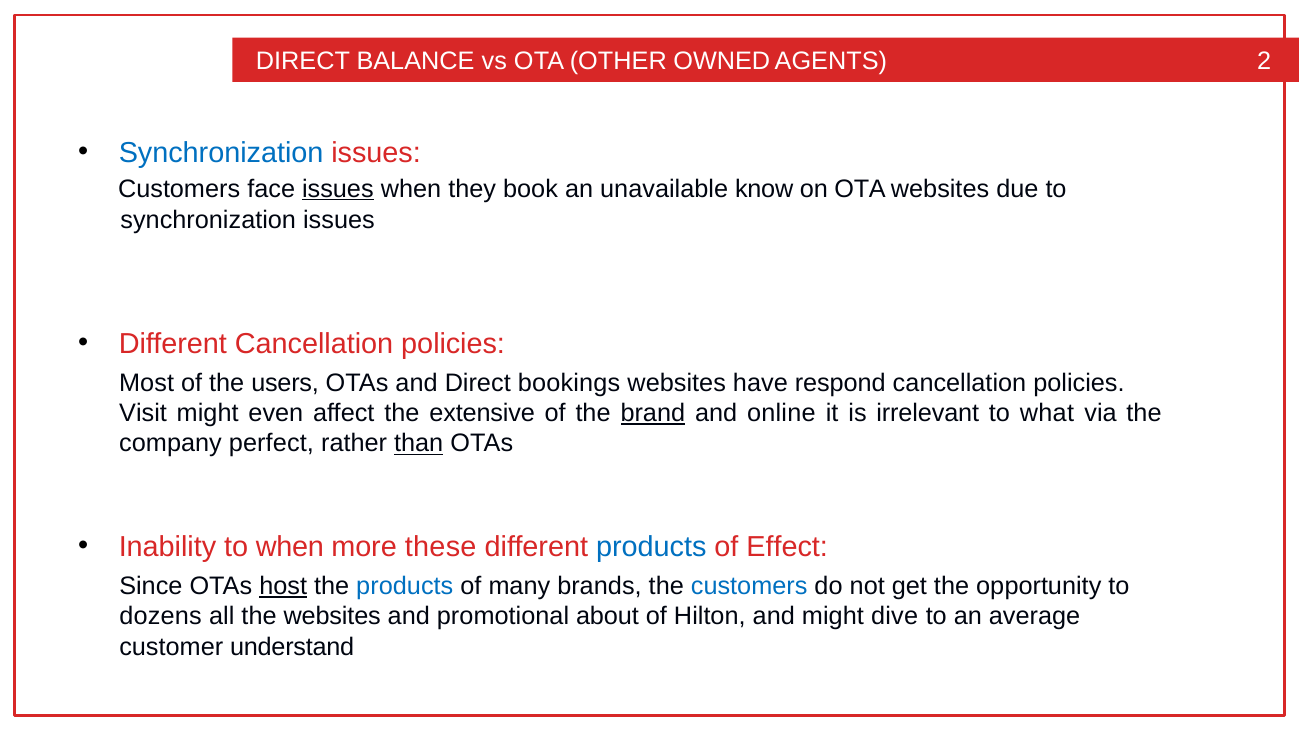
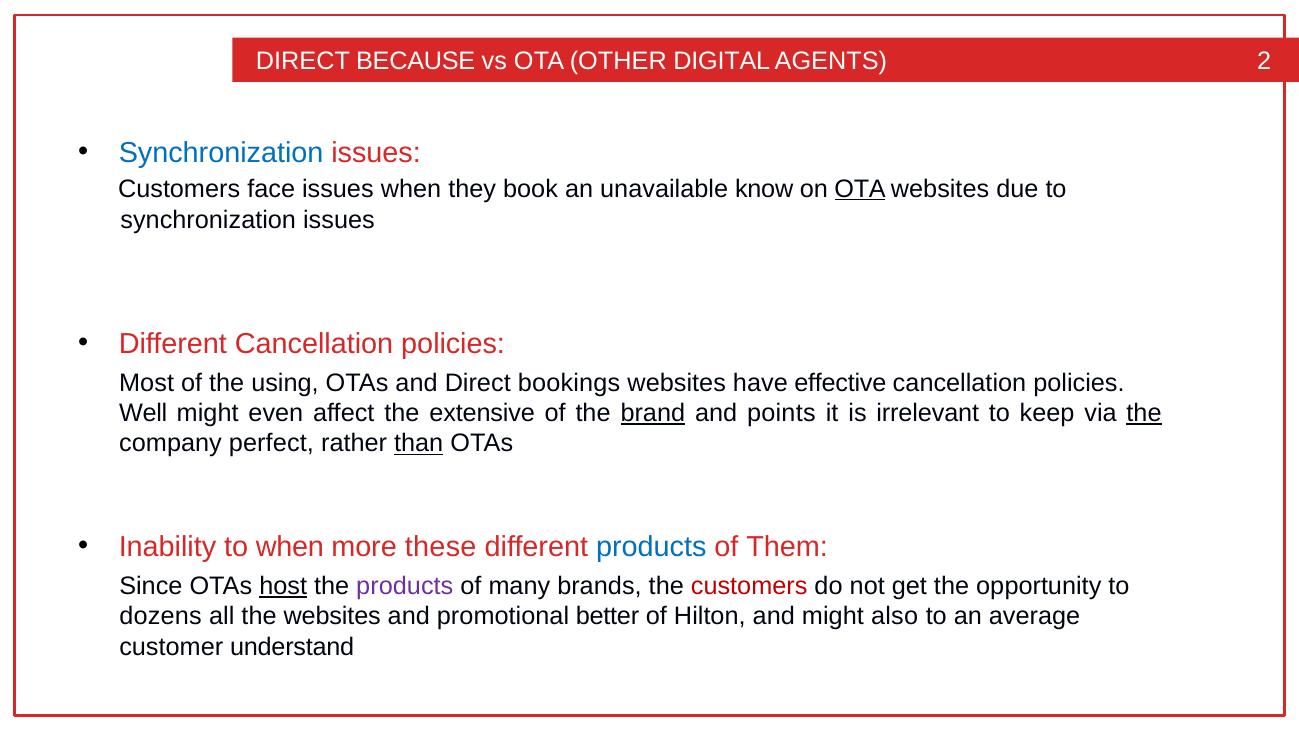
BALANCE: BALANCE -> BECAUSE (416, 61)
OWNED: OWNED -> DIGITAL (722, 61)
issues underline: present -> none (338, 189)
OTA underline: none -> present (860, 189)
users: users -> using (285, 383)
respond: respond -> effective (840, 383)
Visit: Visit -> Well (143, 413)
online: online -> points (781, 413)
what: what -> keep (1047, 413)
the underline: none -> present (1144, 413)
Effect: Effect -> Them (787, 547)
products colour: blue -> purple (405, 586)
customers colour: blue -> red (749, 586)
about: about -> better (608, 616)
dive: dive -> also (895, 616)
